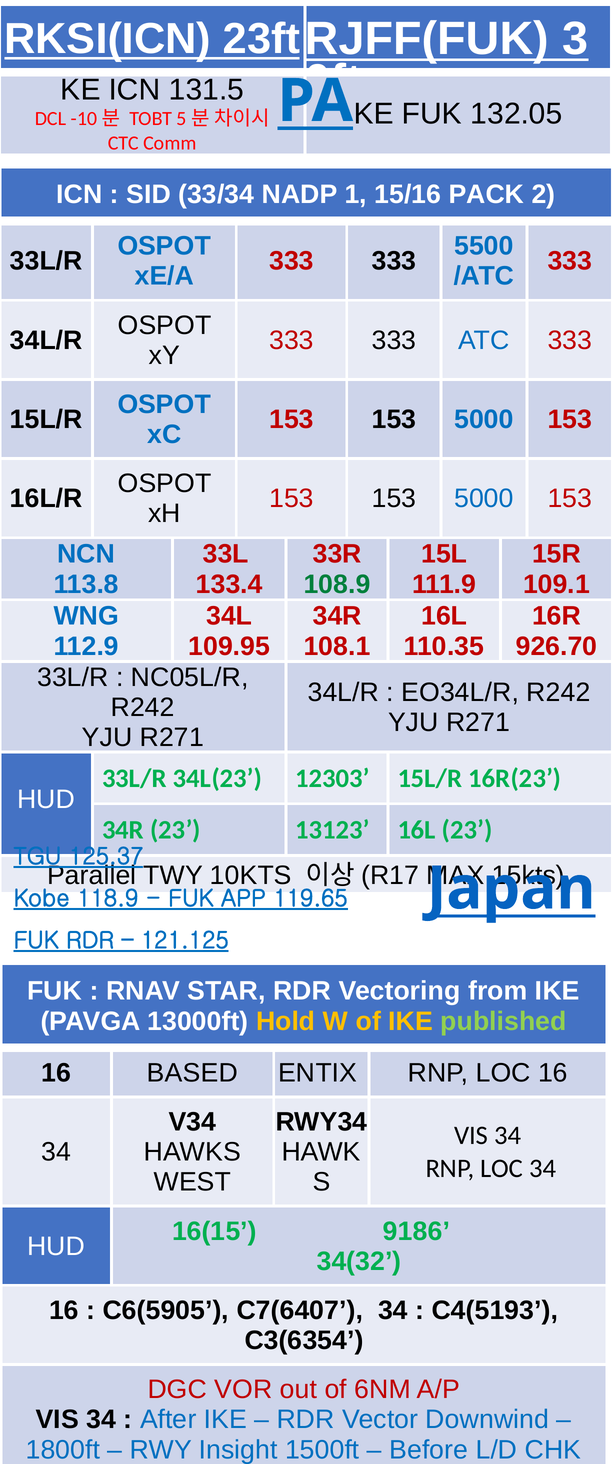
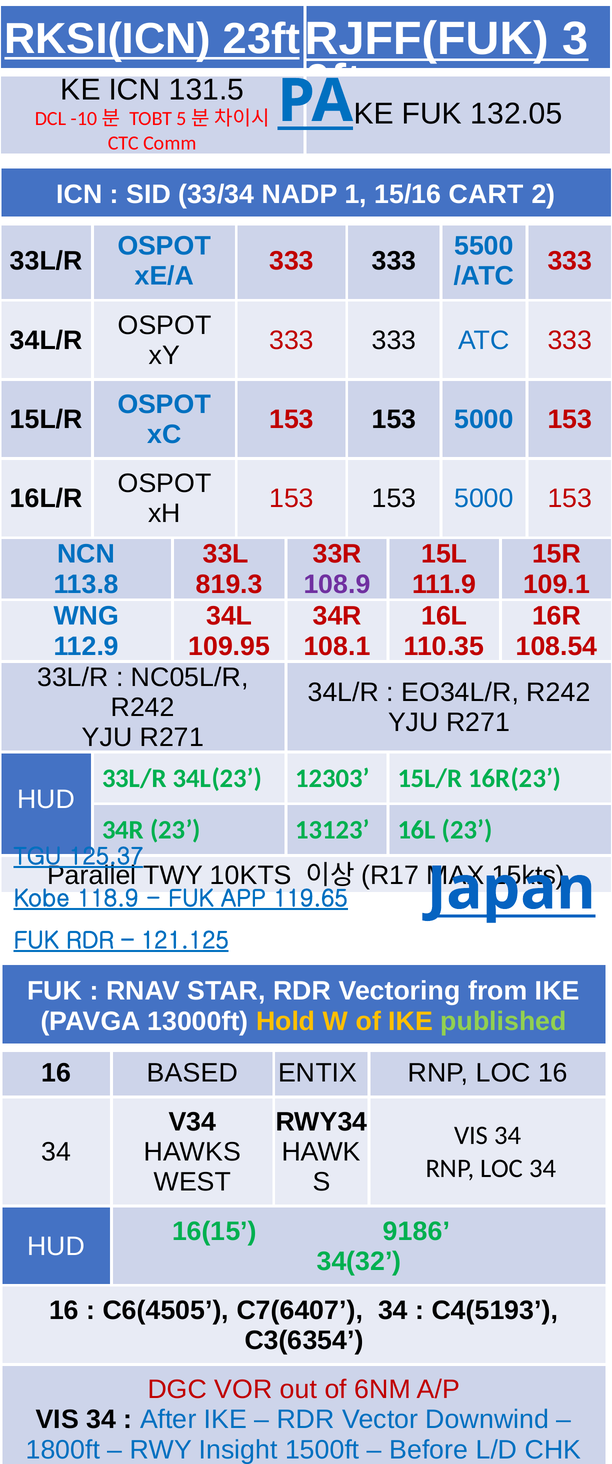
PACK: PACK -> CART (486, 195)
133.4: 133.4 -> 819.3 (229, 584)
108.9 colour: green -> purple (337, 584)
926.70: 926.70 -> 108.54 (556, 646)
C6(5905: C6(5905 -> C6(4505 (166, 1311)
